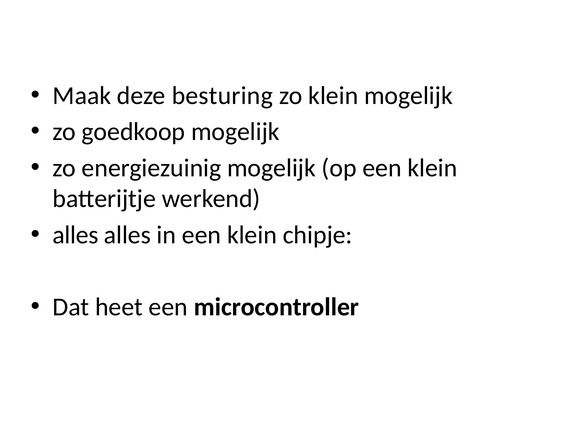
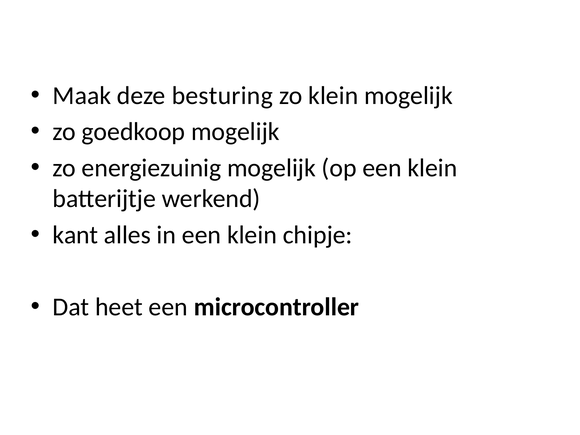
alles: alles -> kant (75, 235)
